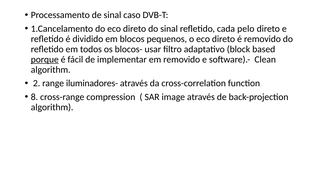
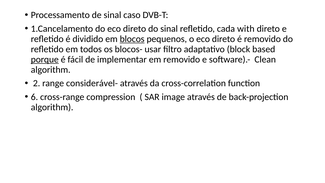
pelo: pelo -> with (246, 29)
blocos underline: none -> present (132, 39)
iluminadores-: iluminadores- -> considerável- (92, 83)
8: 8 -> 6 (34, 97)
